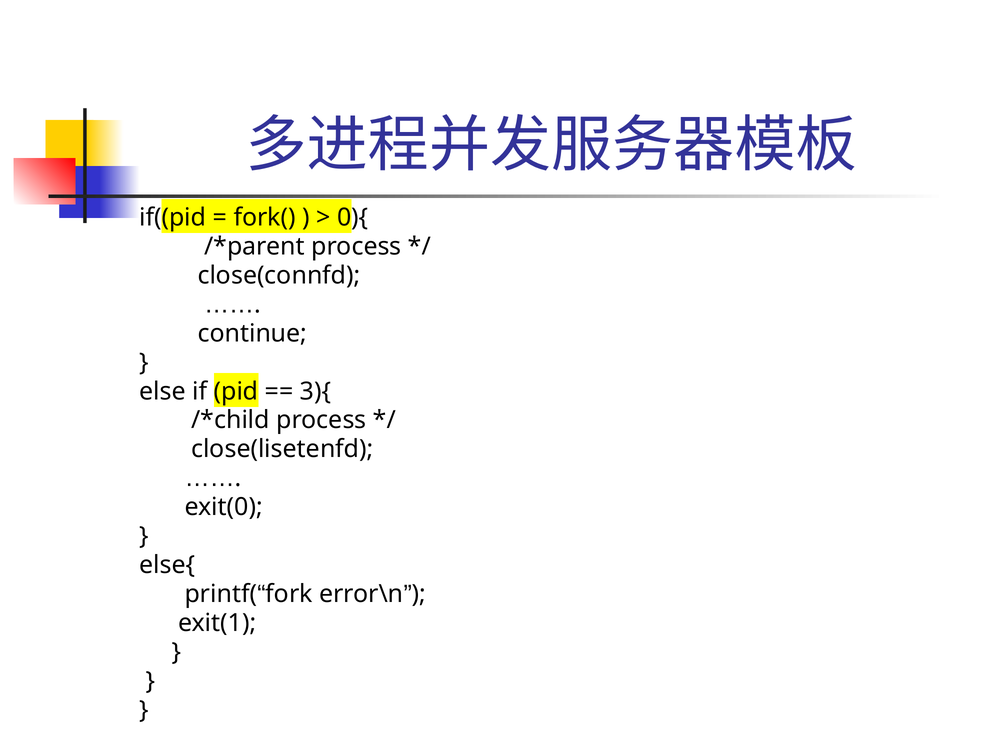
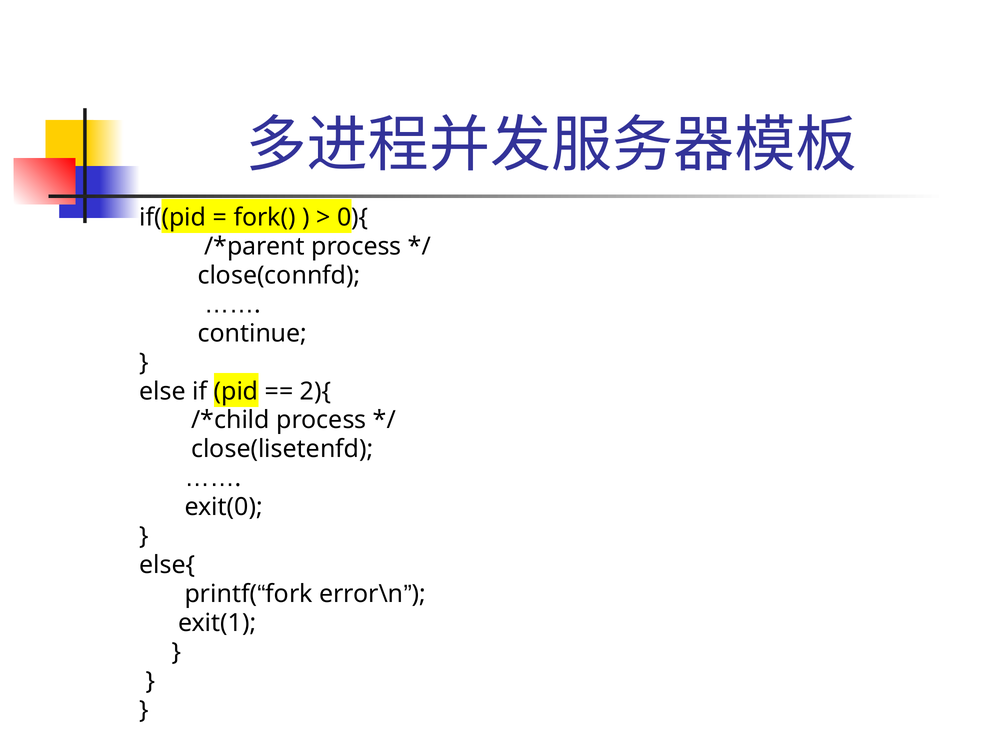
3){: 3){ -> 2){ (316, 391)
